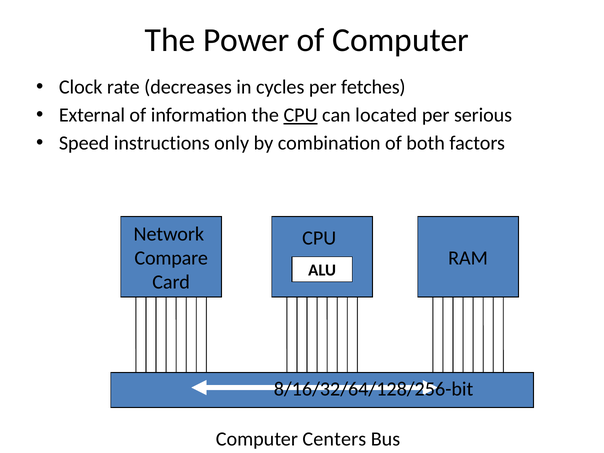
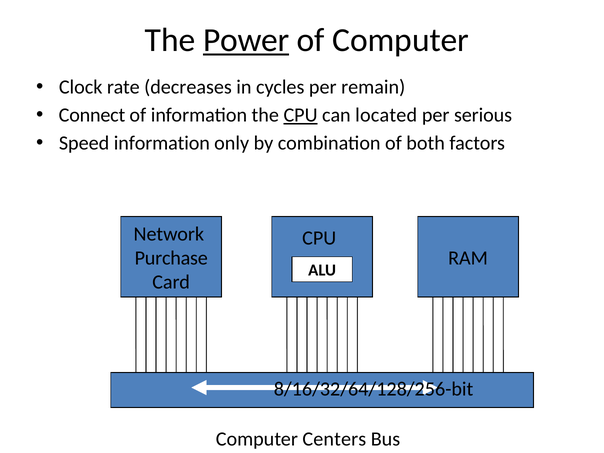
Power underline: none -> present (246, 40)
fetches: fetches -> remain (373, 87)
External: External -> Connect (92, 115)
Speed instructions: instructions -> information (162, 143)
Compare: Compare -> Purchase (171, 258)
